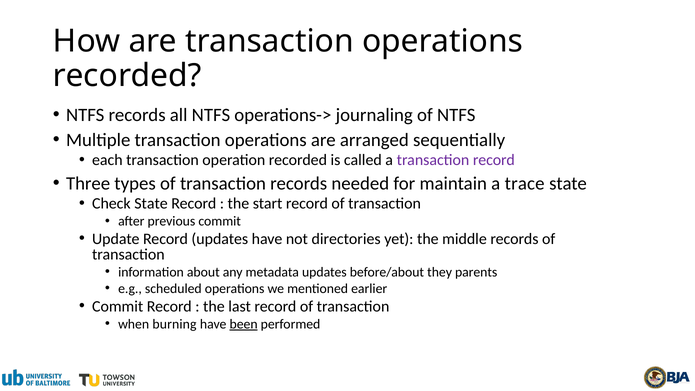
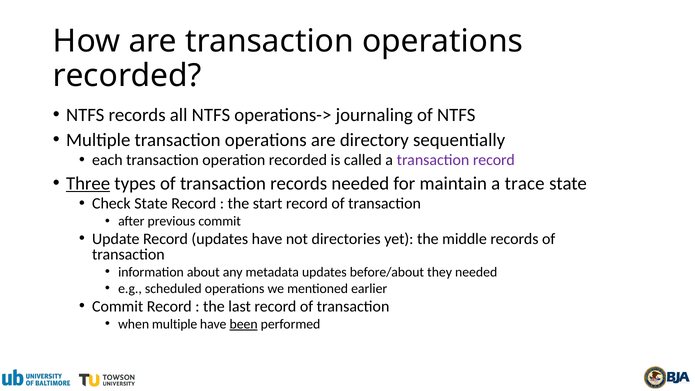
arranged: arranged -> directory (374, 140)
Three underline: none -> present (88, 183)
they parents: parents -> needed (476, 272)
when burning: burning -> multiple (175, 324)
